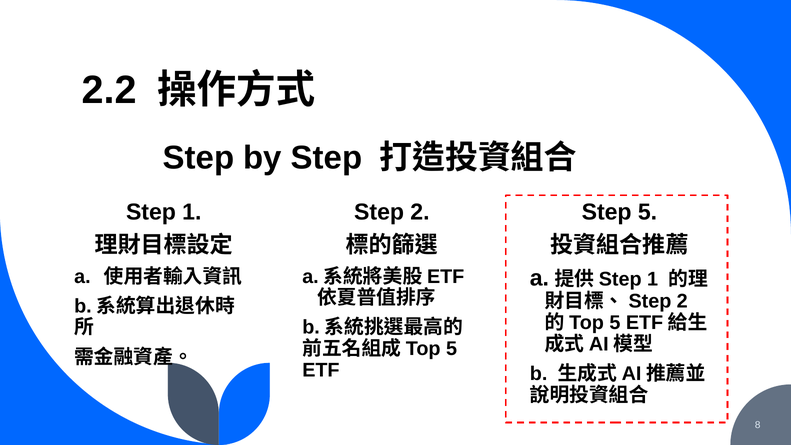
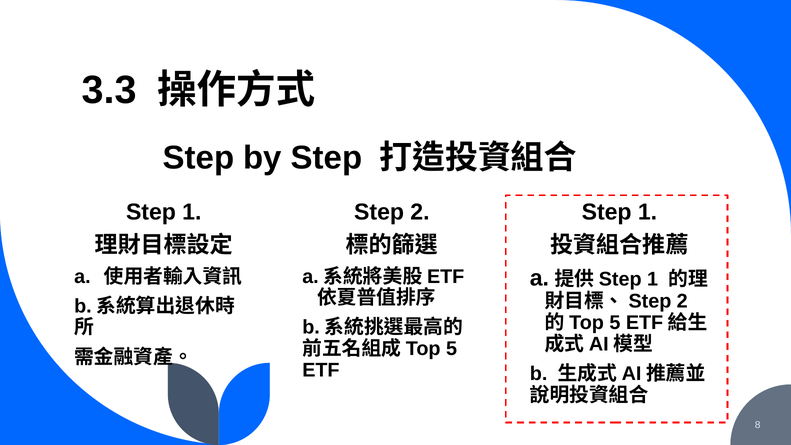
2.2: 2.2 -> 3.3 (109, 90)
5: 5 -> 1 (648, 212)
